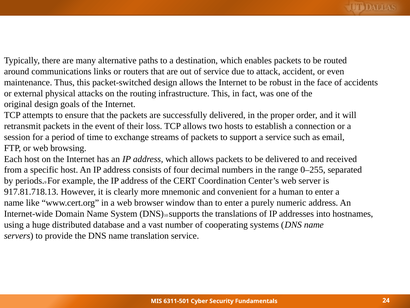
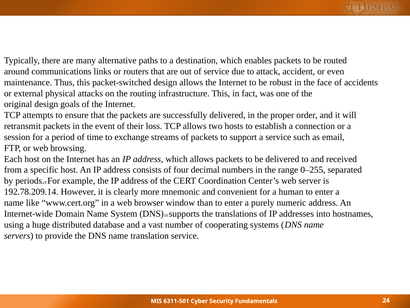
917.81.718.13: 917.81.718.13 -> 192.78.209.14 (31, 192)
